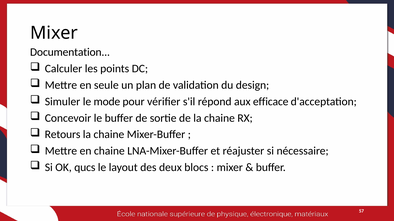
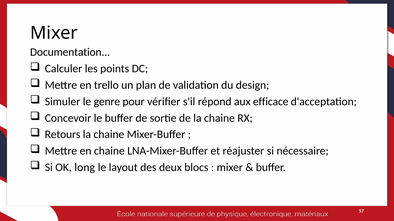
seule: seule -> trello (106, 85)
mode: mode -> genre (107, 102)
qucs: qucs -> long (85, 168)
